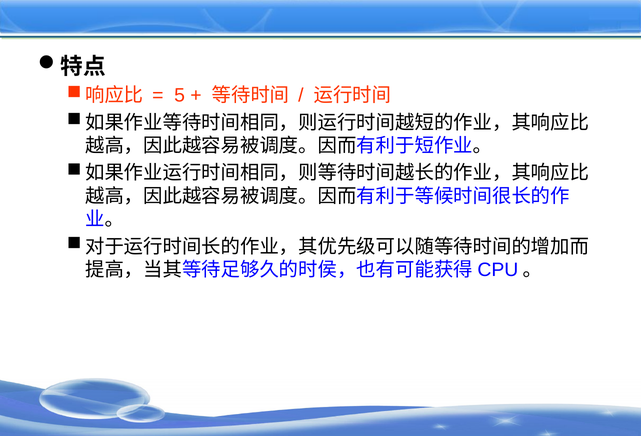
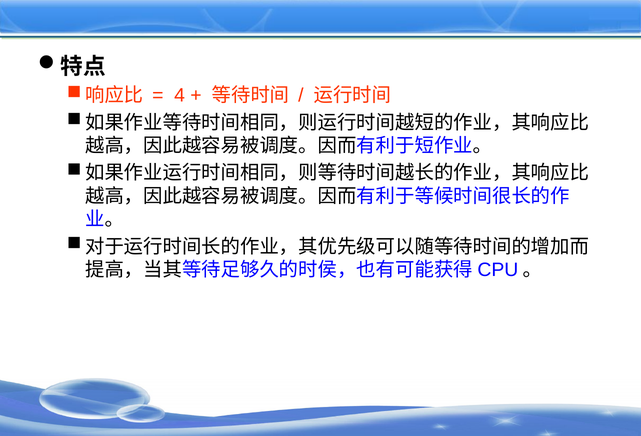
5: 5 -> 4 (180, 96)
